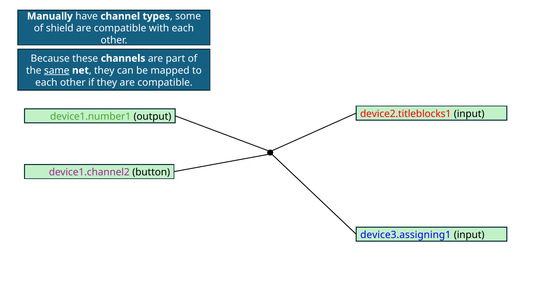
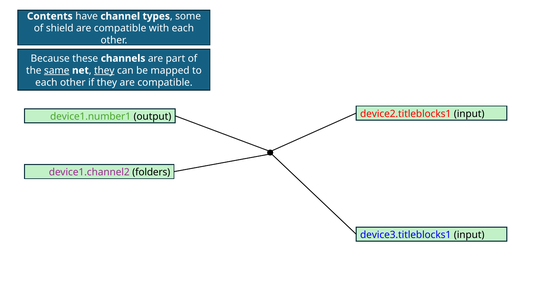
Manually: Manually -> Contents (50, 16)
they underline: none -> present (104, 70)
button: button -> folders (151, 172)
device3.assigning1: device3.assigning1 -> device3.titleblocks1 (406, 235)
